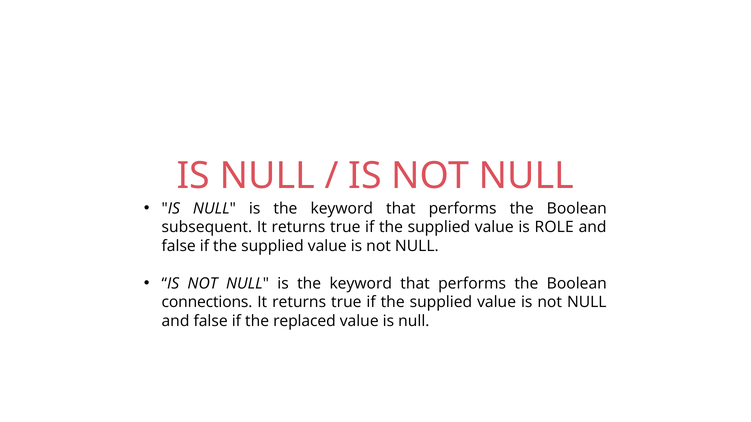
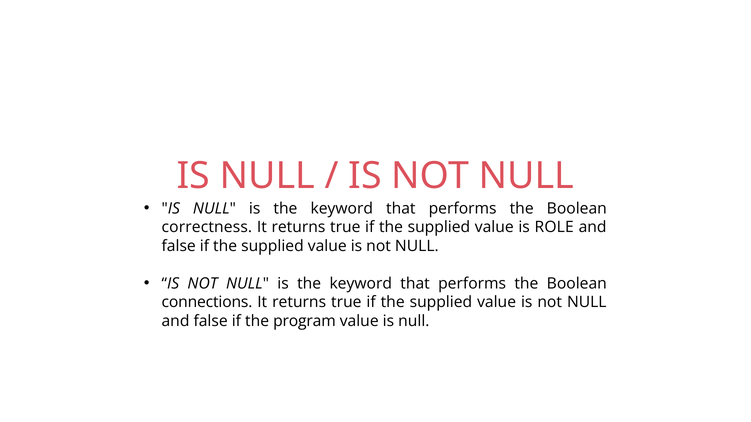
subsequent: subsequent -> correctness (207, 227)
replaced: replaced -> program (304, 321)
